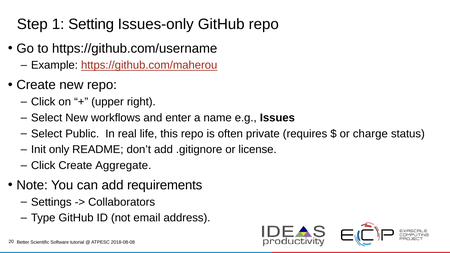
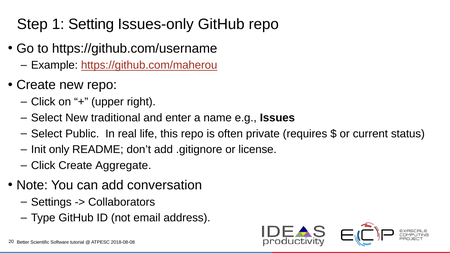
workflows: workflows -> traditional (116, 118)
charge: charge -> current (370, 134)
requirements: requirements -> conversation (165, 185)
